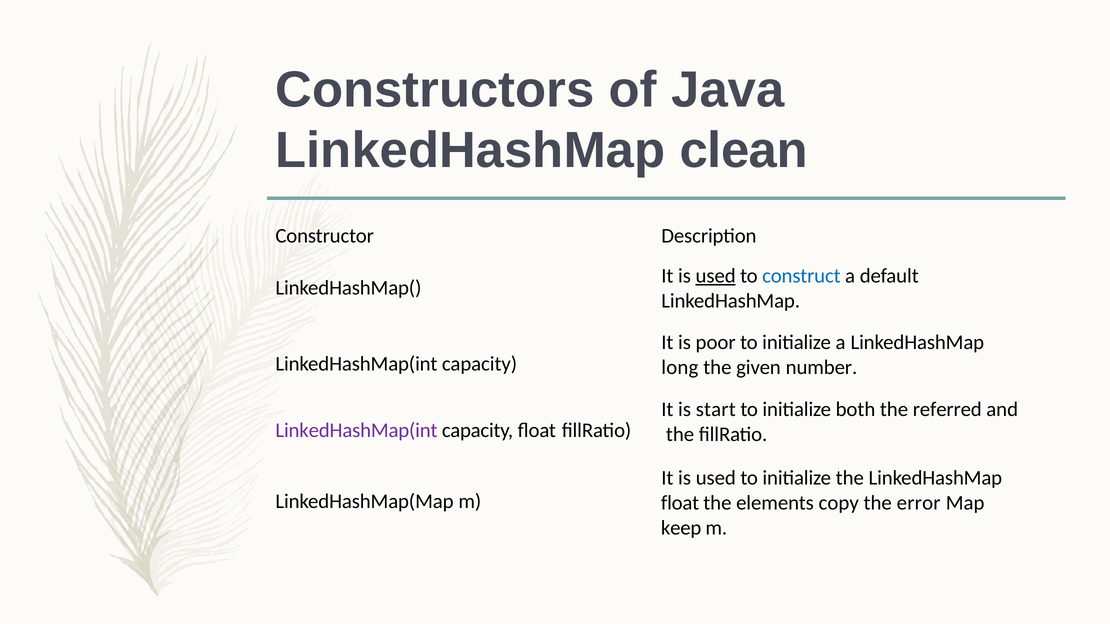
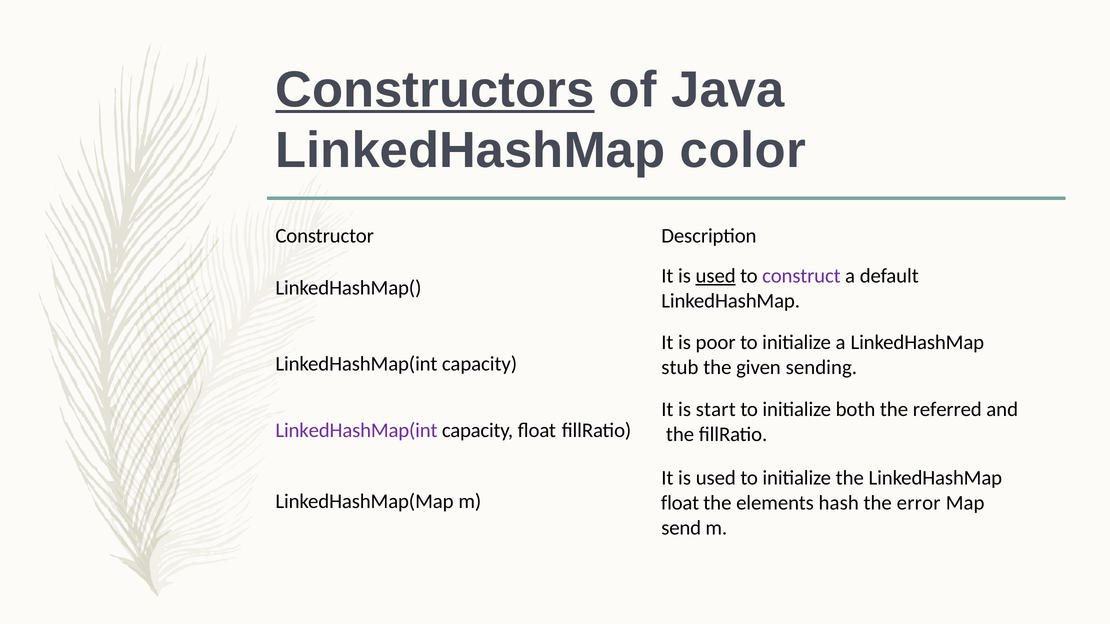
Constructors underline: none -> present (435, 90)
clean: clean -> color (743, 150)
construct colour: blue -> purple (801, 276)
long: long -> stub (680, 368)
number: number -> sending (821, 368)
copy: copy -> hash (839, 503)
keep: keep -> send (681, 528)
